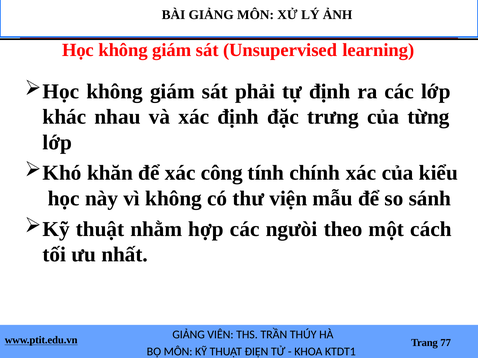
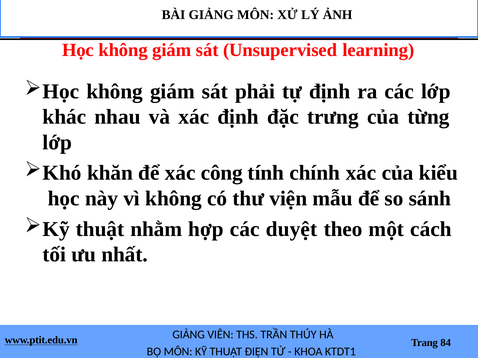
ngưòi: ngưòi -> duyệt (292, 229)
77: 77 -> 84 (446, 343)
